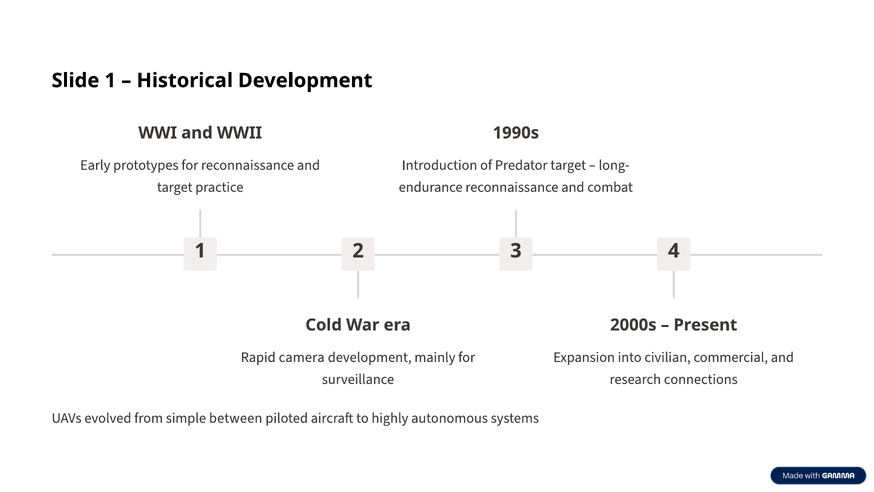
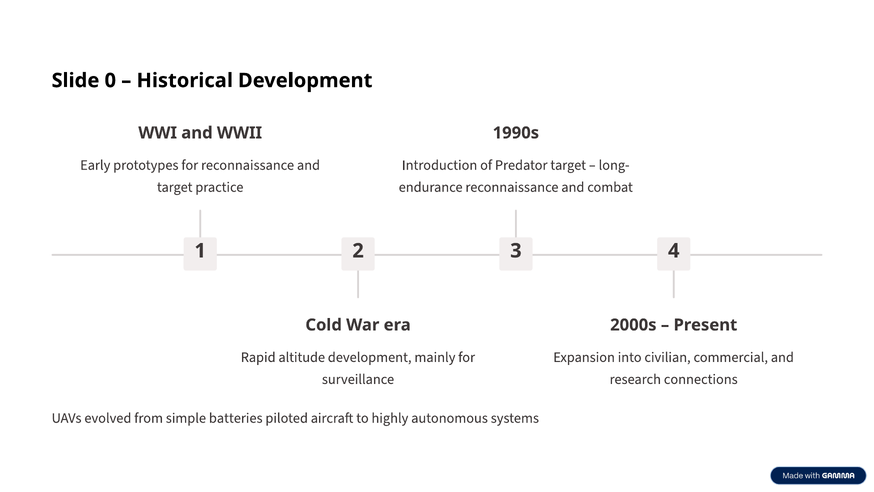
Slide 1: 1 -> 0 (110, 81)
camera: camera -> altitude (302, 357)
between: between -> batteries (236, 418)
